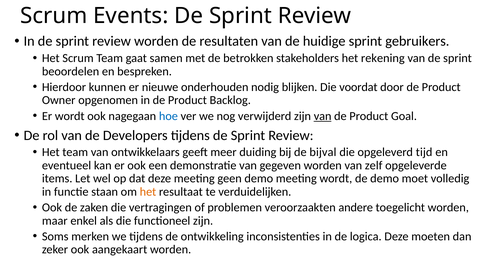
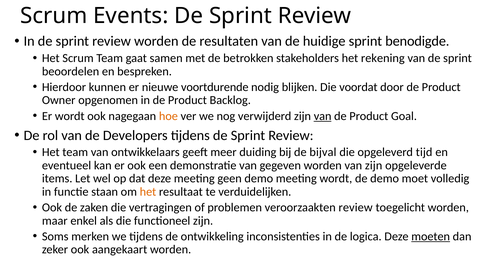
gebruikers: gebruikers -> benodigde (417, 41)
onderhouden: onderhouden -> voortdurende (215, 87)
hoe colour: blue -> orange (168, 116)
van zelf: zelf -> zijn (374, 165)
veroorzaakten andere: andere -> review (356, 208)
moeten underline: none -> present (431, 236)
